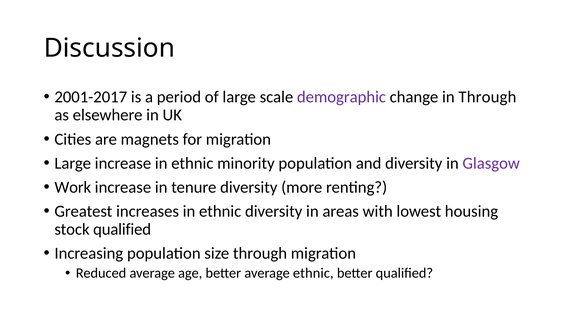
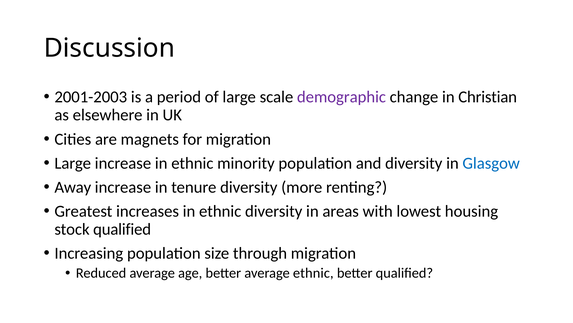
2001-2017: 2001-2017 -> 2001-2003 (91, 97)
in Through: Through -> Christian (488, 97)
Glasgow colour: purple -> blue (491, 163)
Work: Work -> Away (73, 187)
